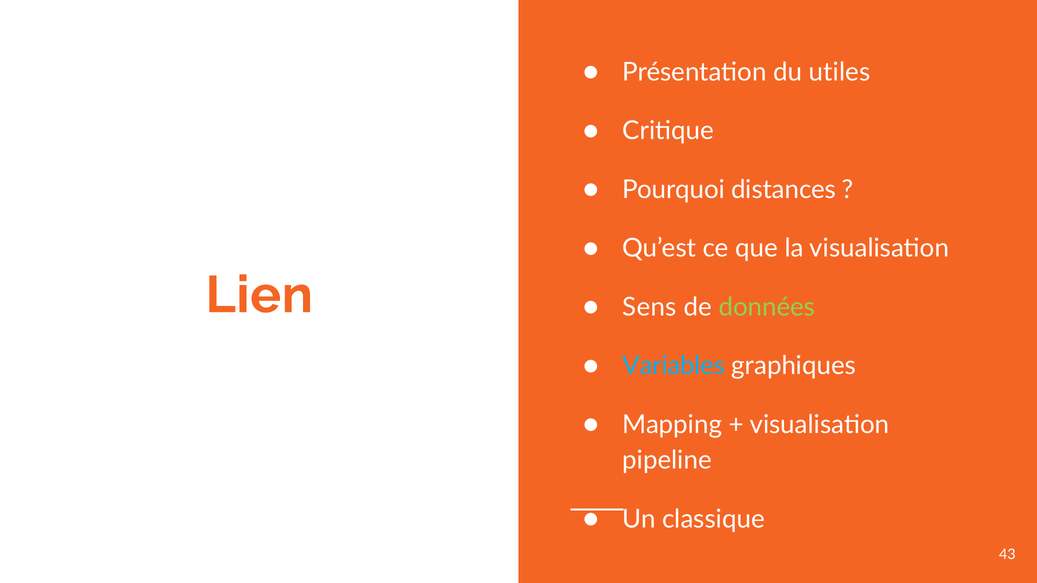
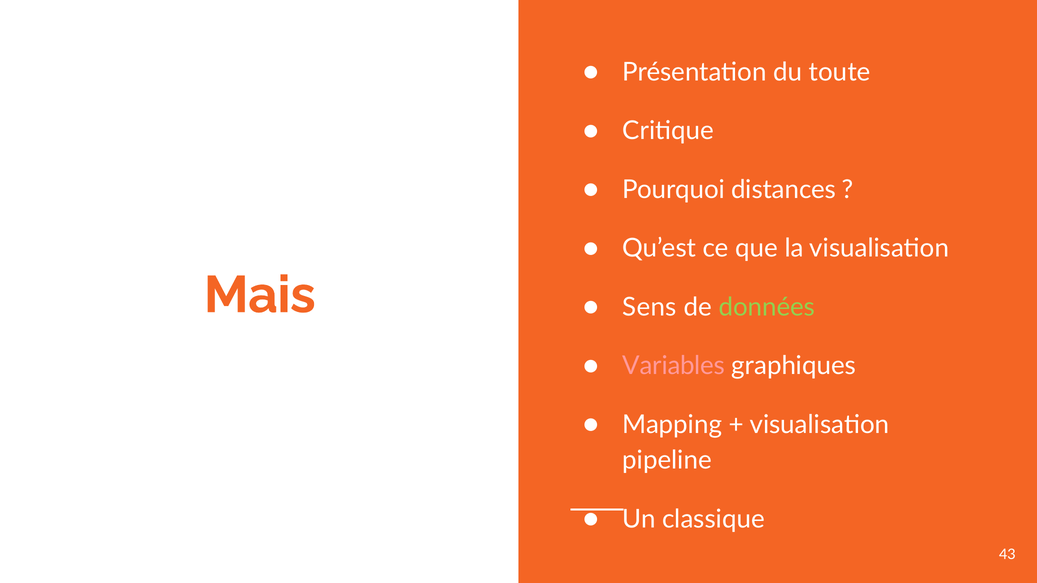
utiles: utiles -> toute (840, 72)
Lien: Lien -> Mais (260, 295)
Variables colour: light blue -> pink (674, 366)
